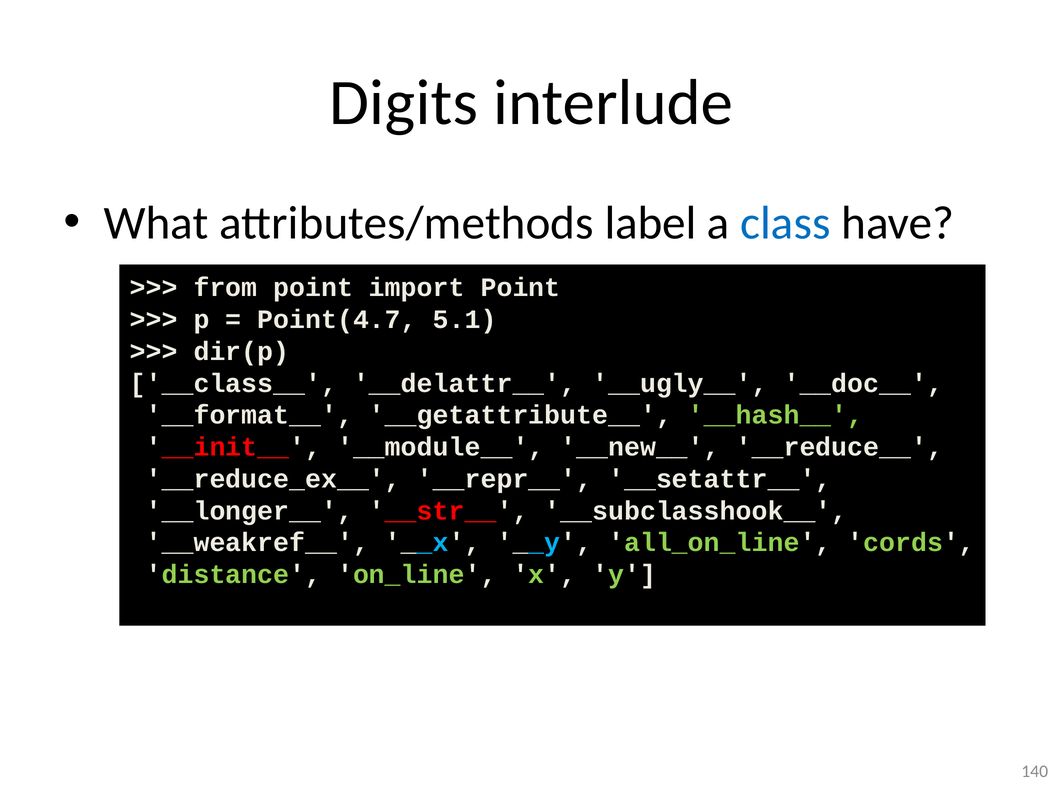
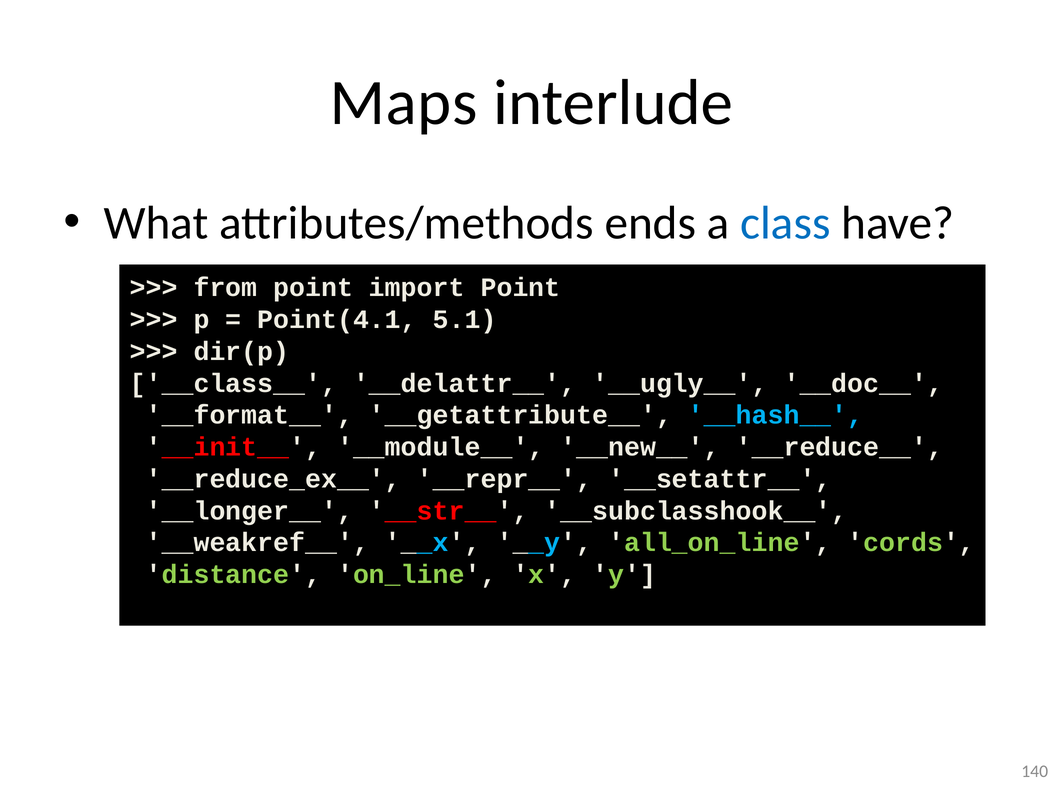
Digits: Digits -> Maps (404, 103)
label: label -> ends (650, 223)
Point(4.7: Point(4.7 -> Point(4.1 (337, 320)
__hash__ colour: light green -> light blue (776, 415)
